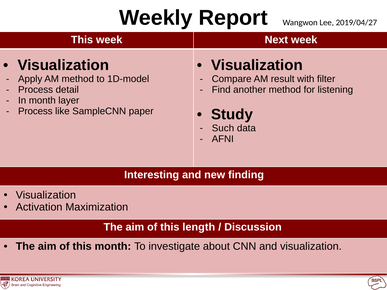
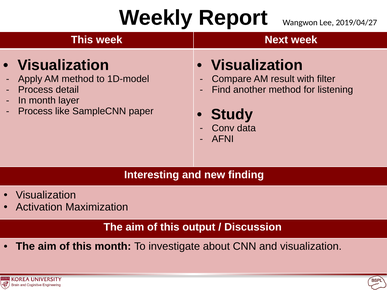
Such: Such -> Conv (223, 128)
length: length -> output (199, 227)
